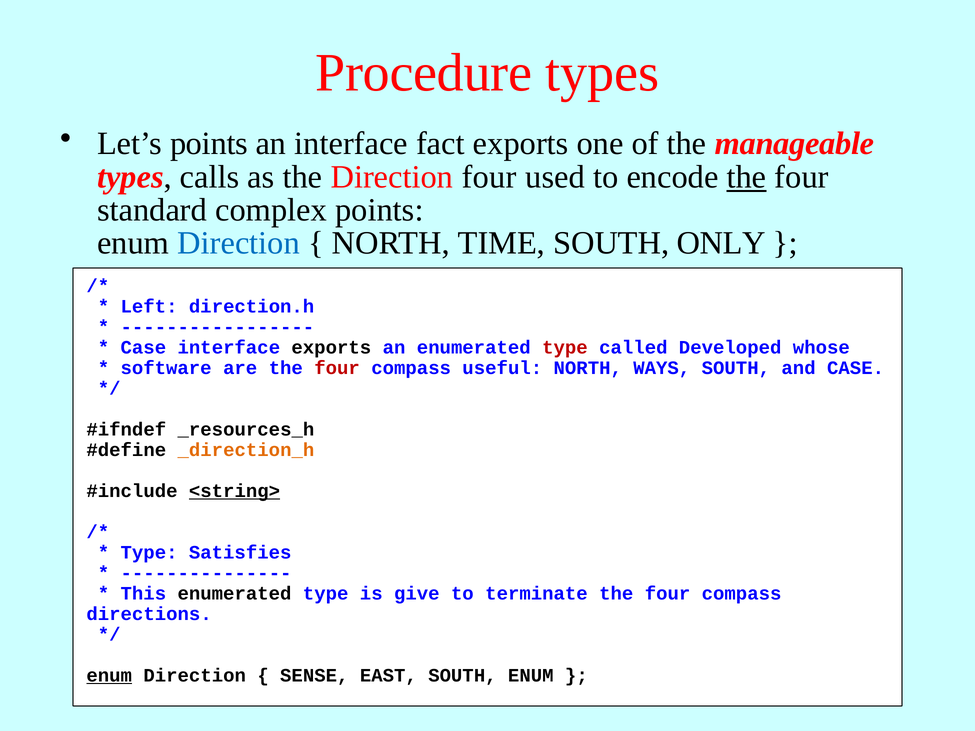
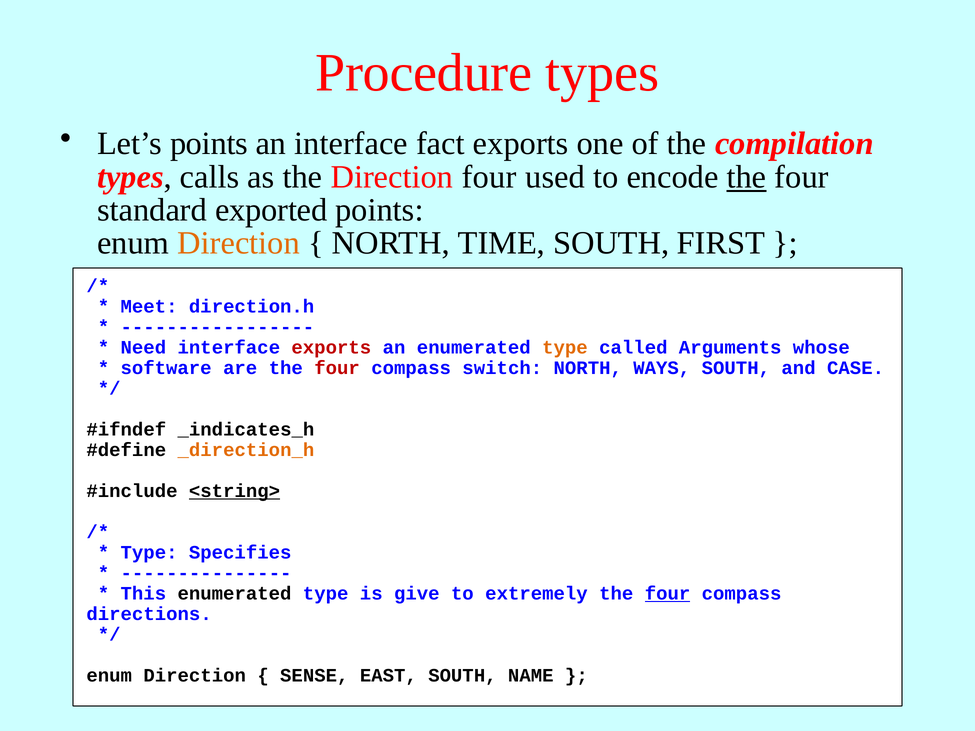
manageable: manageable -> compilation (794, 144)
complex: complex -> exported (271, 210)
Direction colour: blue -> orange (239, 243)
ONLY: ONLY -> FIRST (721, 243)
Left: Left -> Meet (149, 307)
Case: Case -> Need (143, 348)
exports colour: black -> red (331, 348)
type colour: red -> orange (565, 348)
Developed: Developed -> Arguments (730, 348)
useful: useful -> switch (502, 368)
_resources_h: _resources_h -> _indicates_h (246, 430)
Satisfies: Satisfies -> Specifies (240, 553)
terminate: terminate -> extremely (536, 594)
four underline: none -> present (668, 594)
enum underline: present -> none (109, 676)
SOUTH ENUM: ENUM -> NAME (531, 676)
